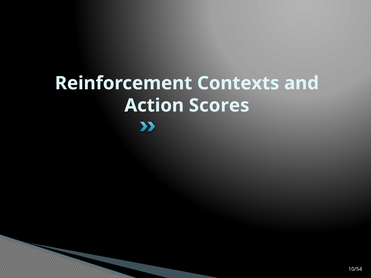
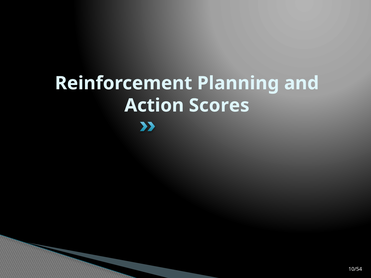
Contexts: Contexts -> Planning (238, 83)
